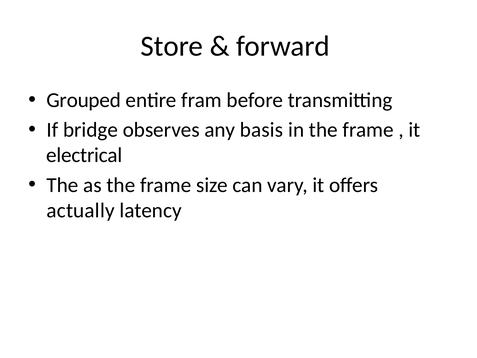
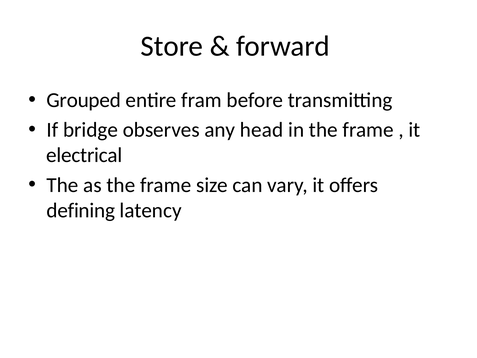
basis: basis -> head (261, 130)
actually: actually -> defining (81, 210)
